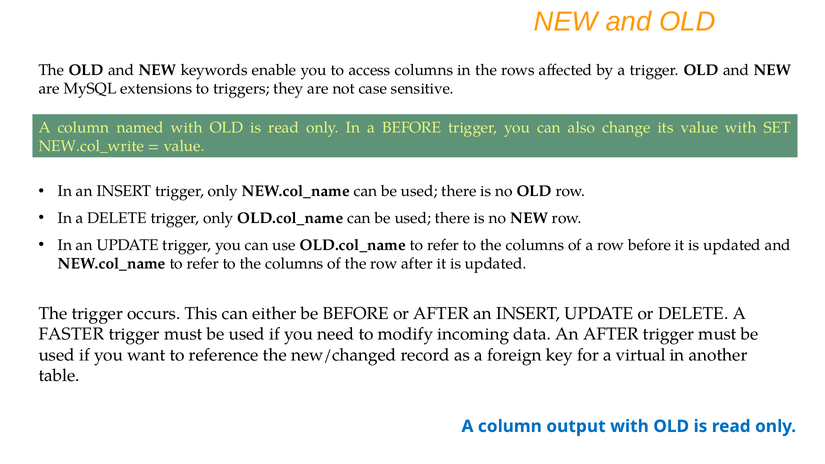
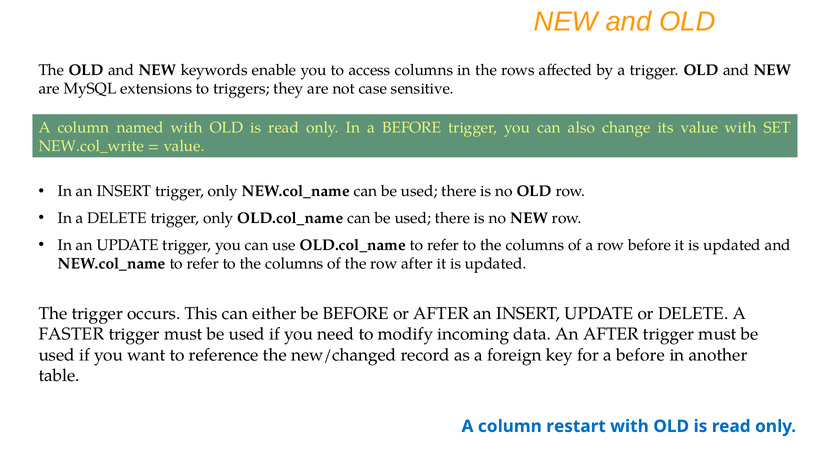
for a virtual: virtual -> before (641, 355)
output: output -> restart (576, 426)
